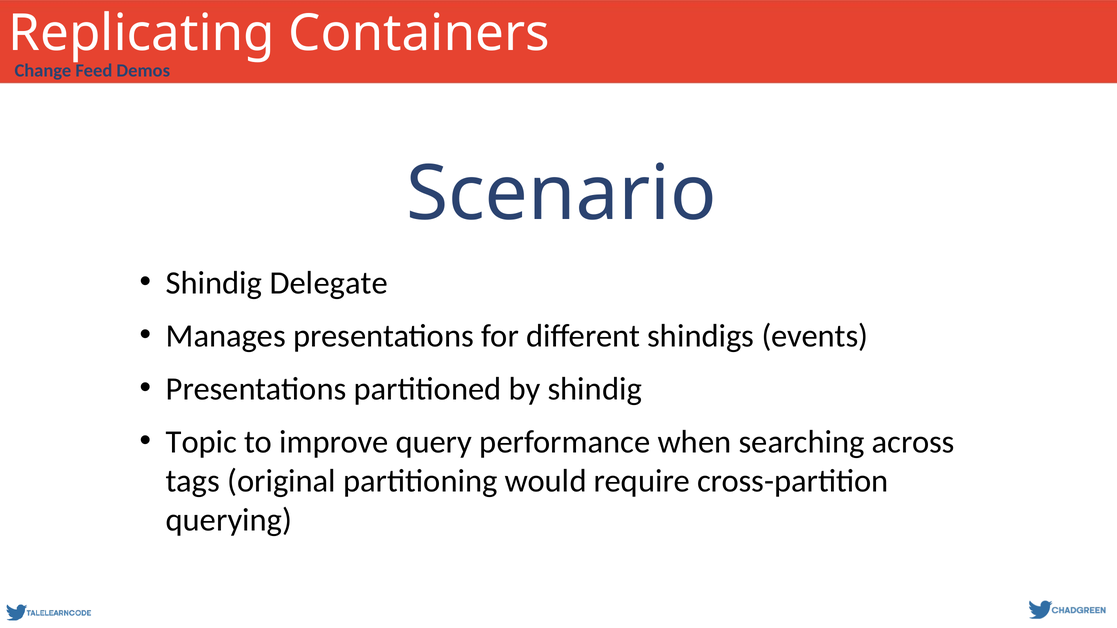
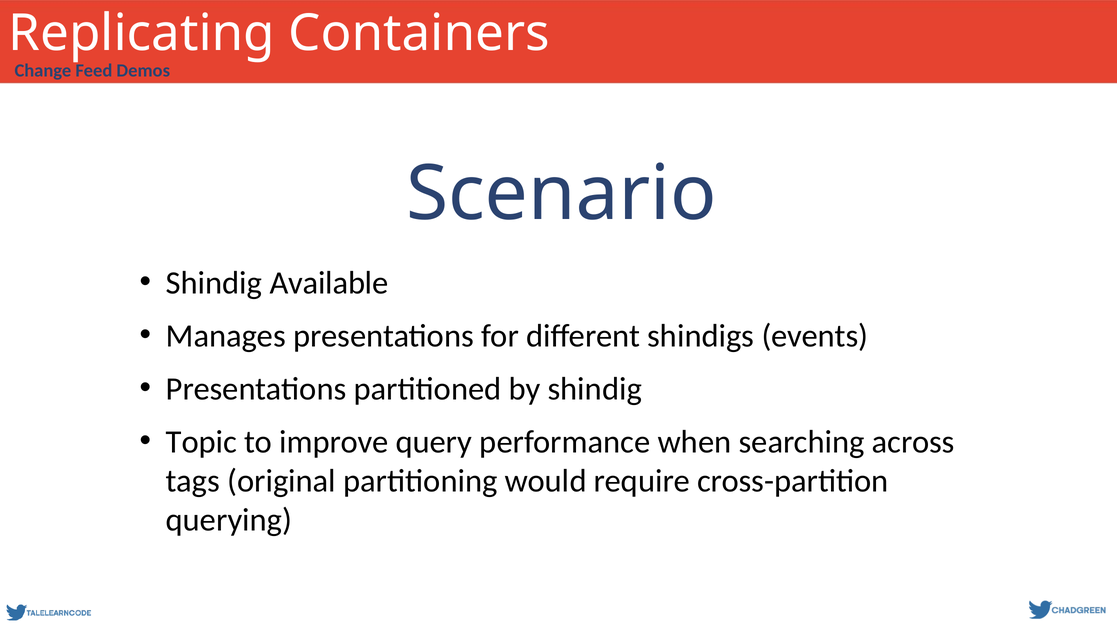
Delegate: Delegate -> Available (329, 283)
